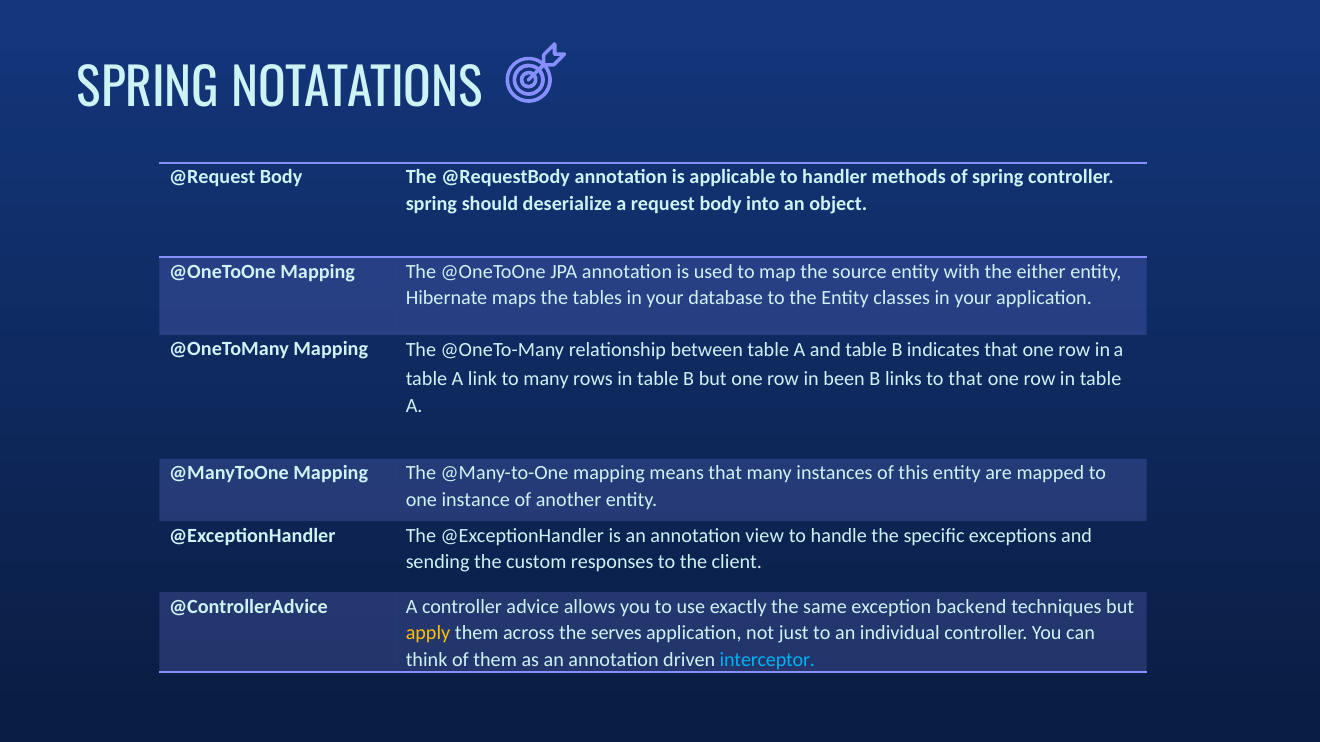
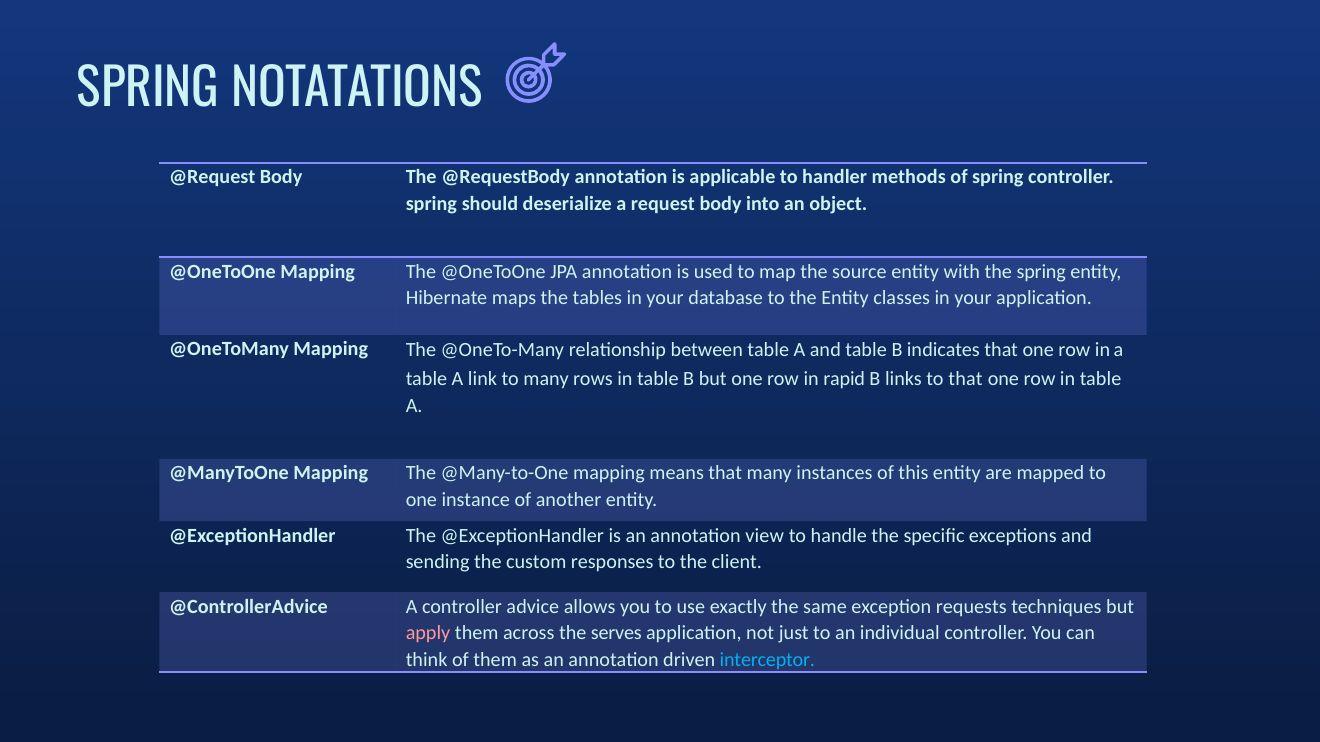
the either: either -> spring (1041, 272)
been: been -> rapid (844, 379)
backend: backend -> requests (971, 607)
apply colour: yellow -> pink (428, 634)
